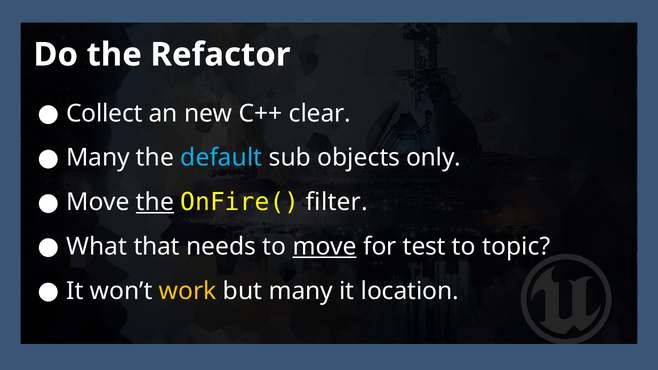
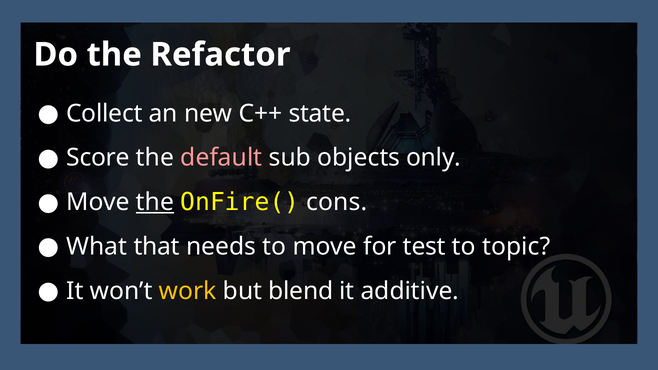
clear: clear -> state (320, 113)
Many: Many -> Score (98, 158)
default colour: light blue -> pink (221, 158)
filter: filter -> cons (337, 202)
move underline: present -> none (325, 247)
but many: many -> blend (301, 291)
location: location -> additive (410, 291)
